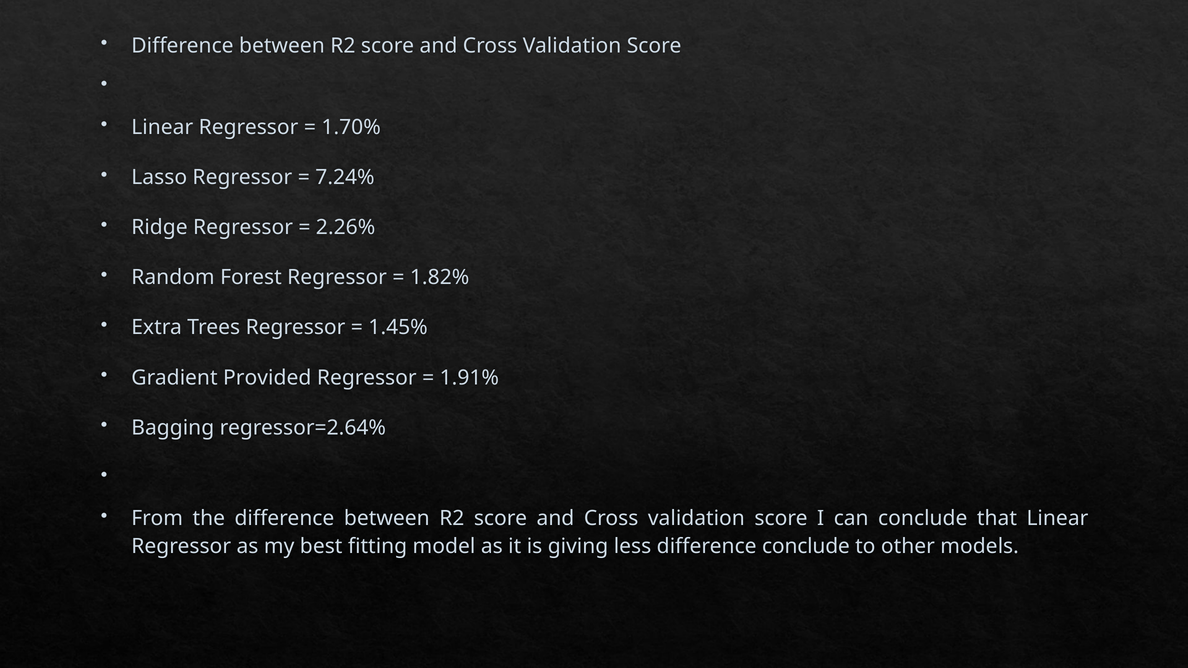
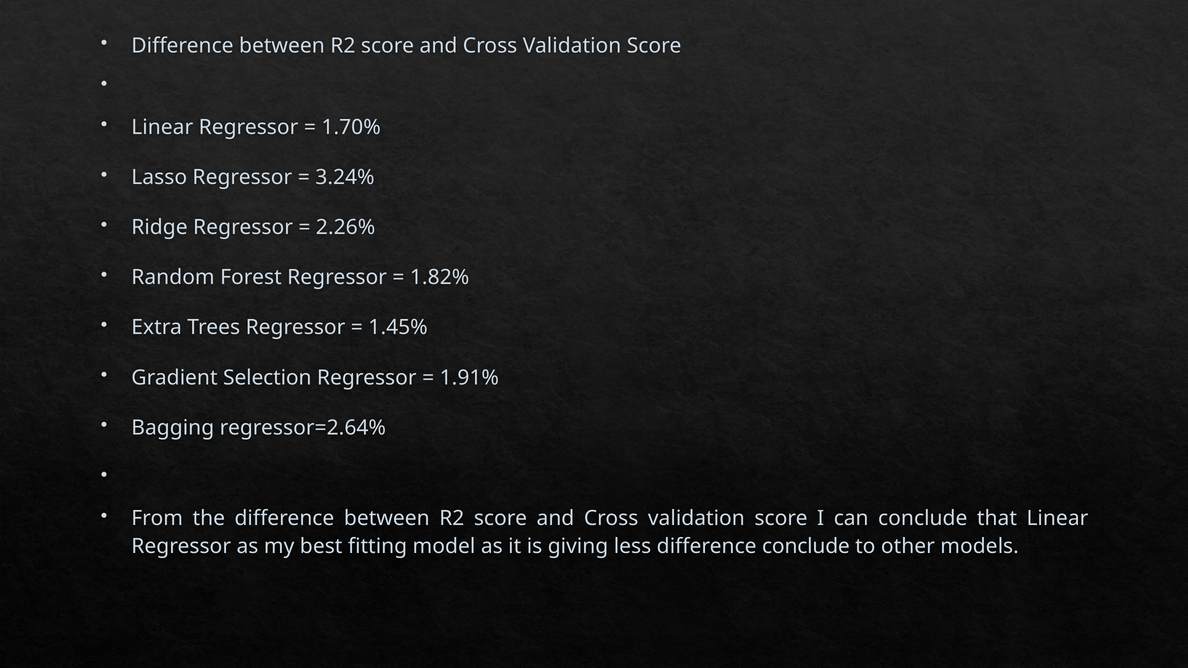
7.24%: 7.24% -> 3.24% (345, 177)
Provided: Provided -> Selection (267, 378)
